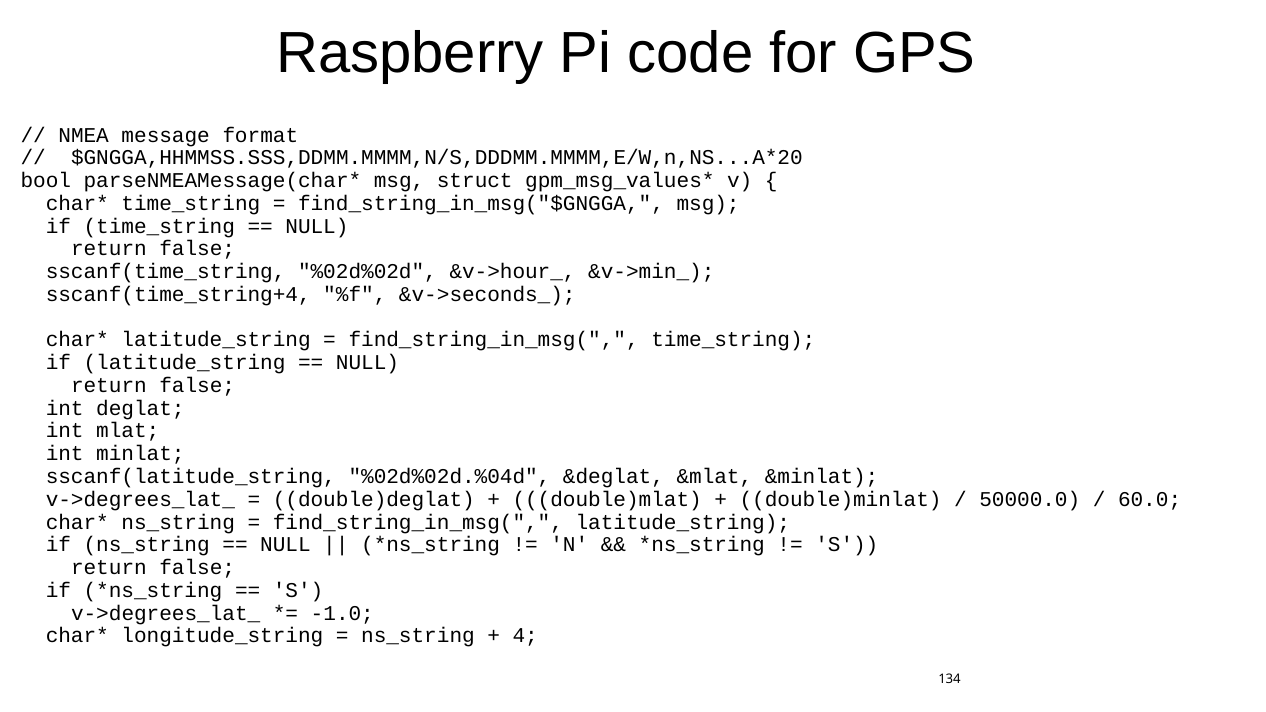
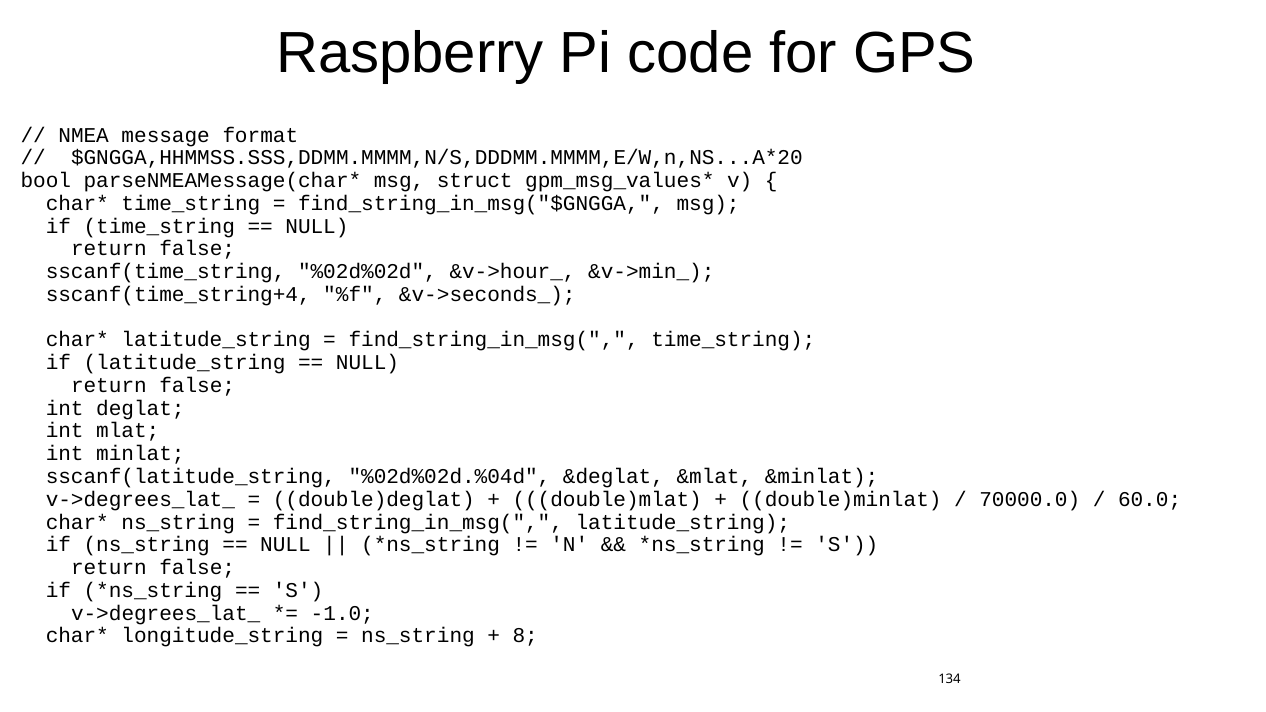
50000.0: 50000.0 -> 70000.0 (1030, 499)
4: 4 -> 8 (525, 636)
